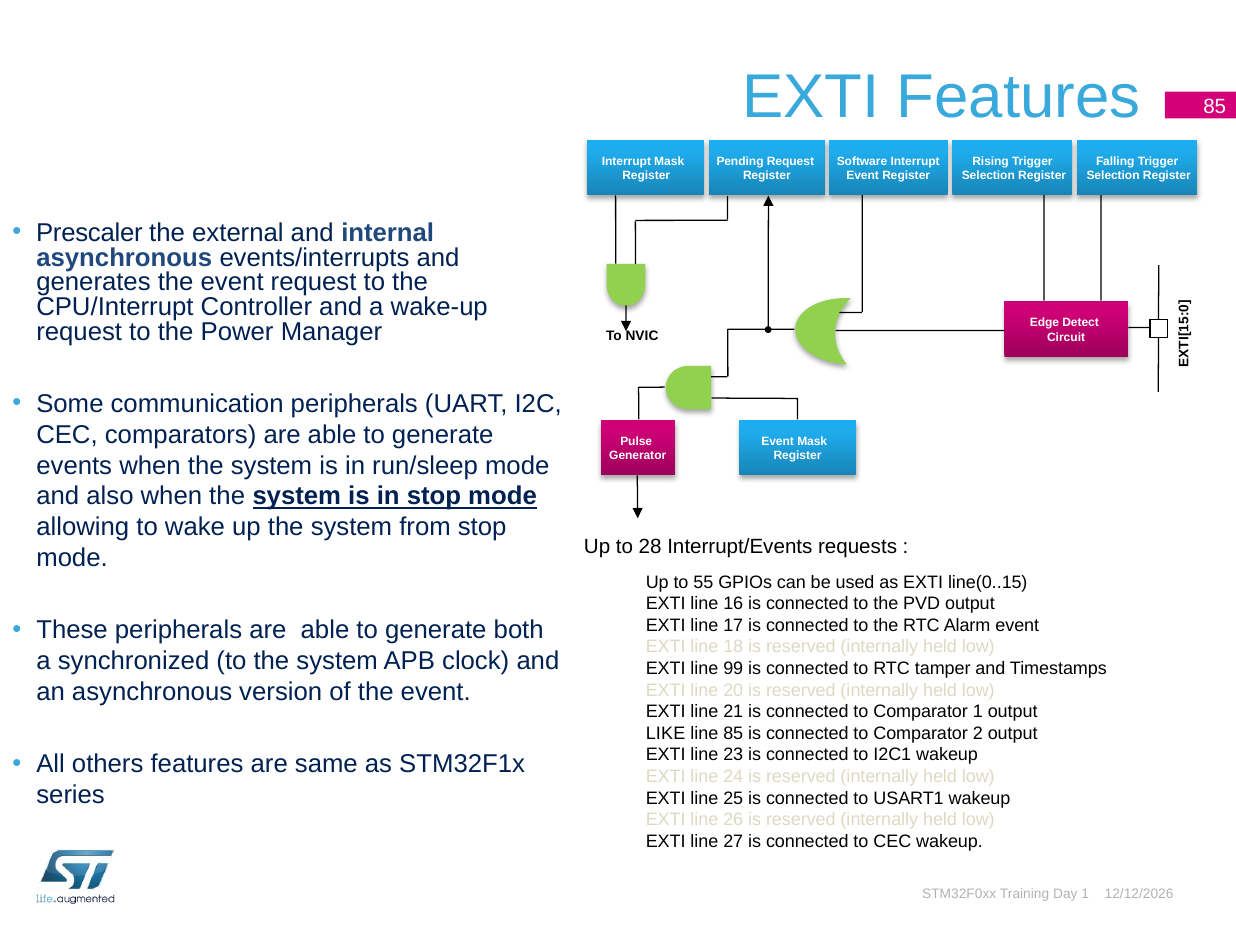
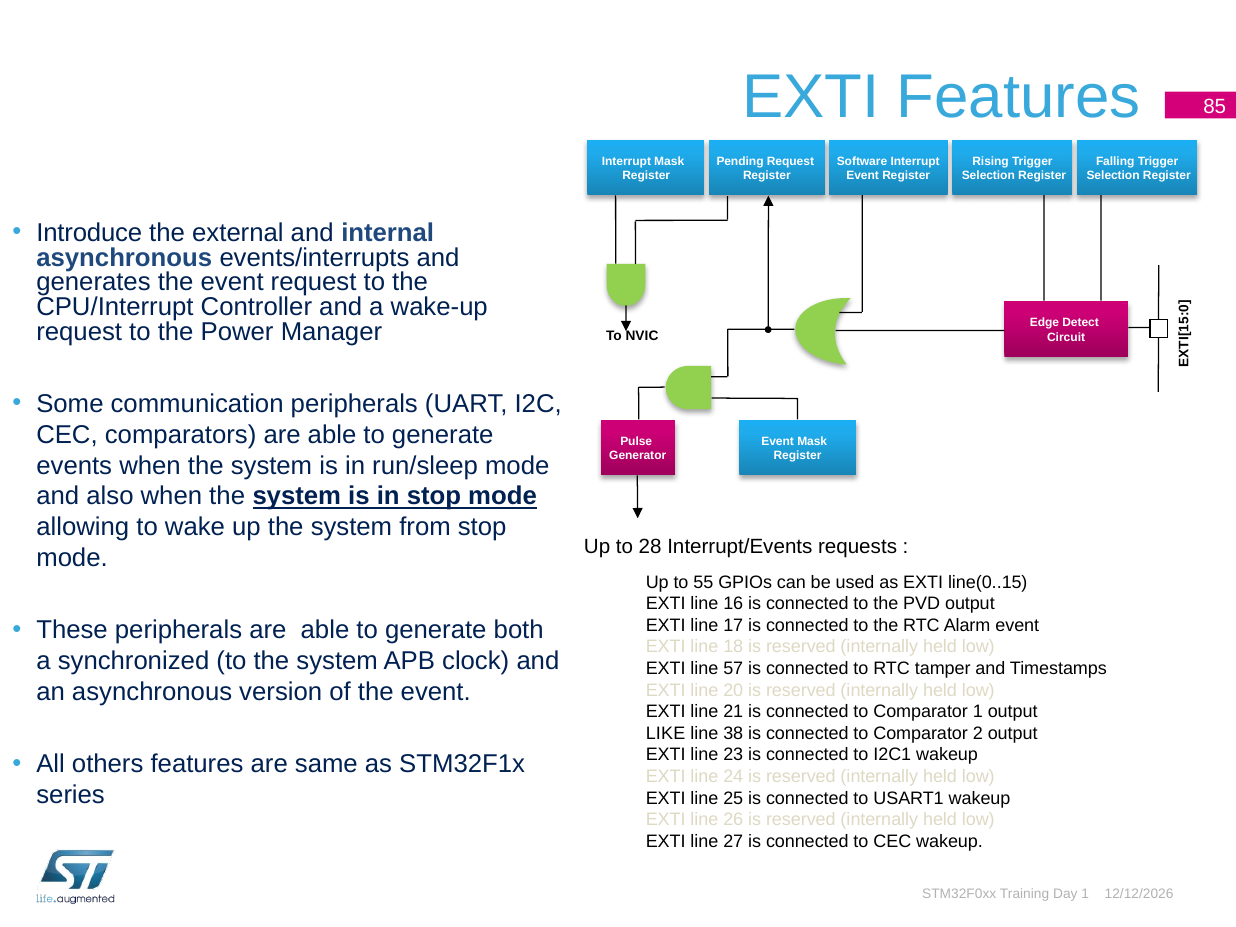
Prescaler: Prescaler -> Introduce (89, 233)
99: 99 -> 57 (733, 669)
line 85: 85 -> 38 (733, 733)
